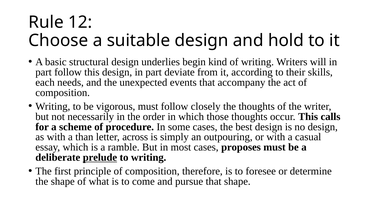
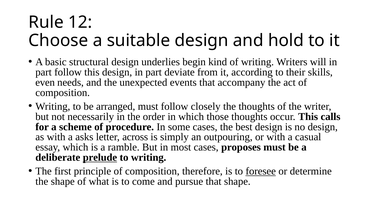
each: each -> even (45, 82)
vigorous: vigorous -> arranged (116, 106)
than: than -> asks (84, 137)
foresee underline: none -> present (261, 171)
